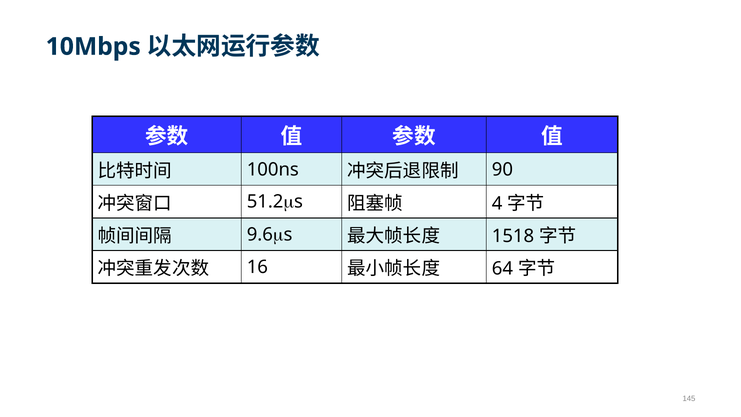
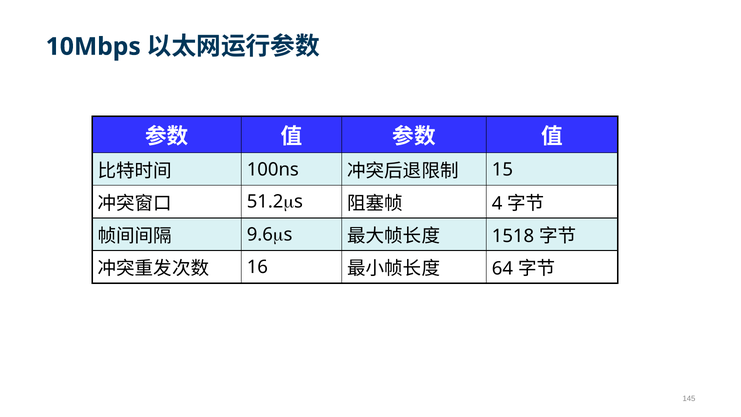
90: 90 -> 15 (502, 169)
